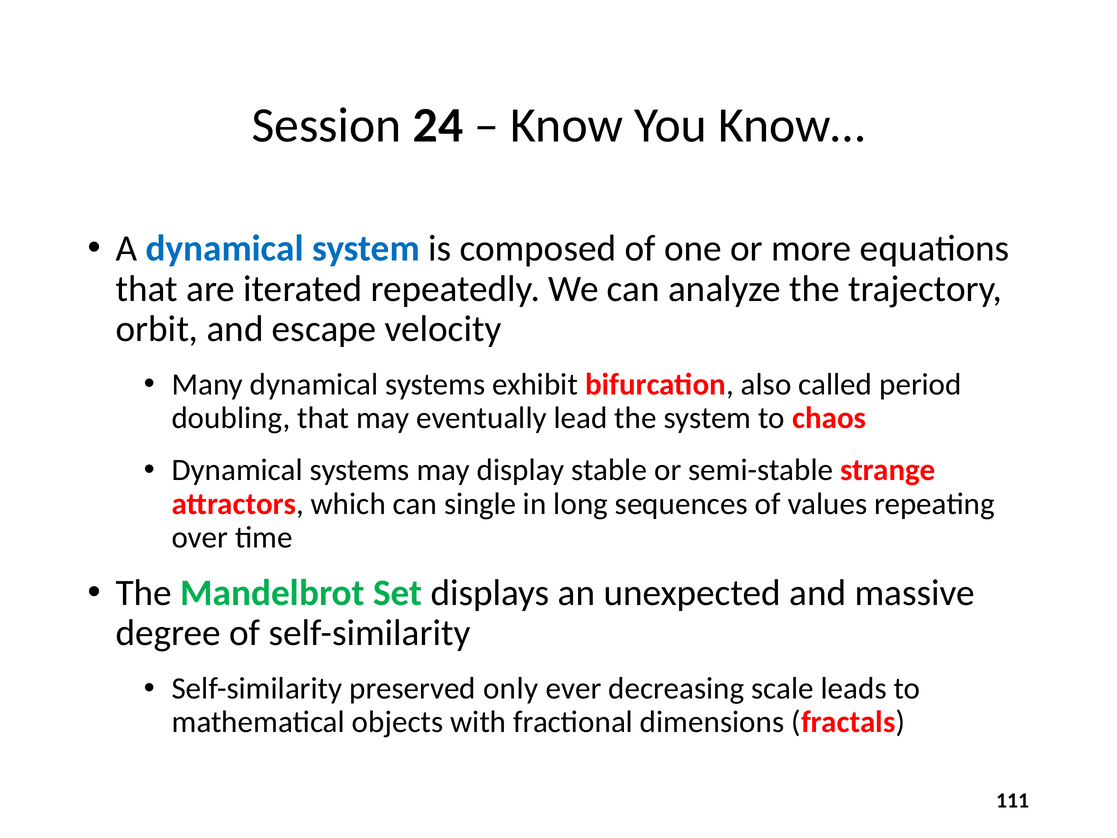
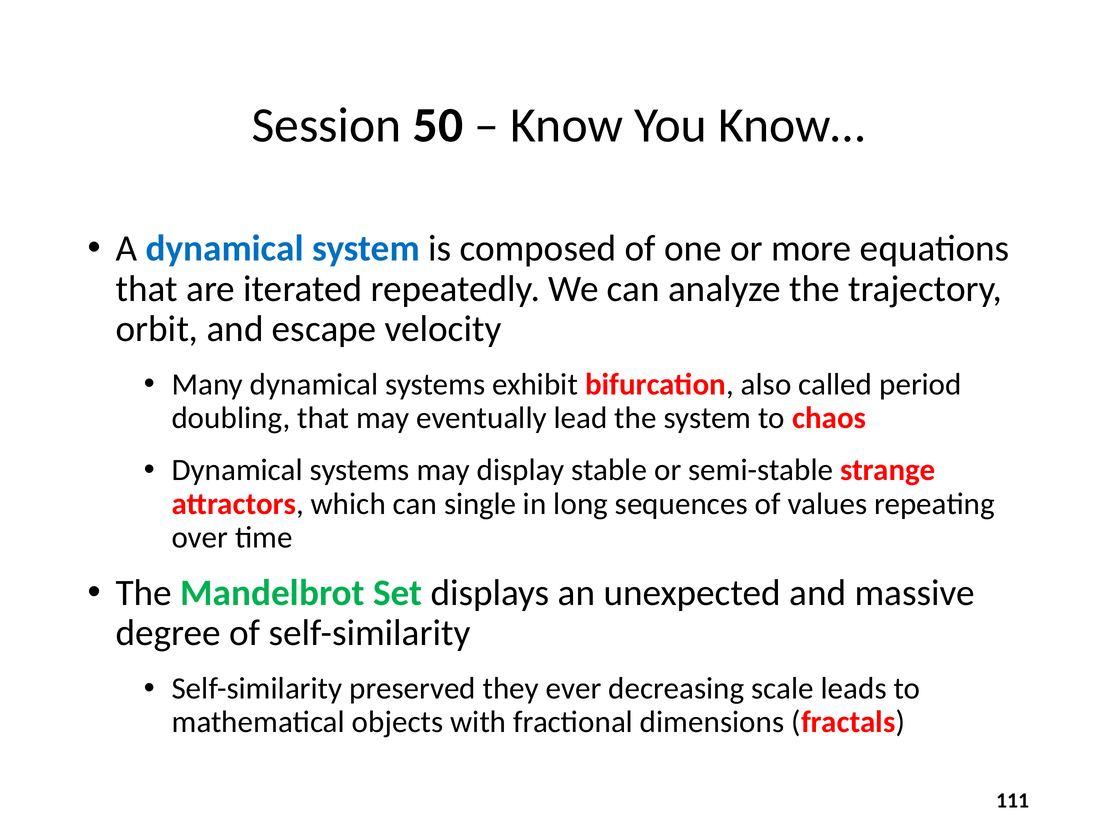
24: 24 -> 50 (438, 125)
only: only -> they (511, 688)
